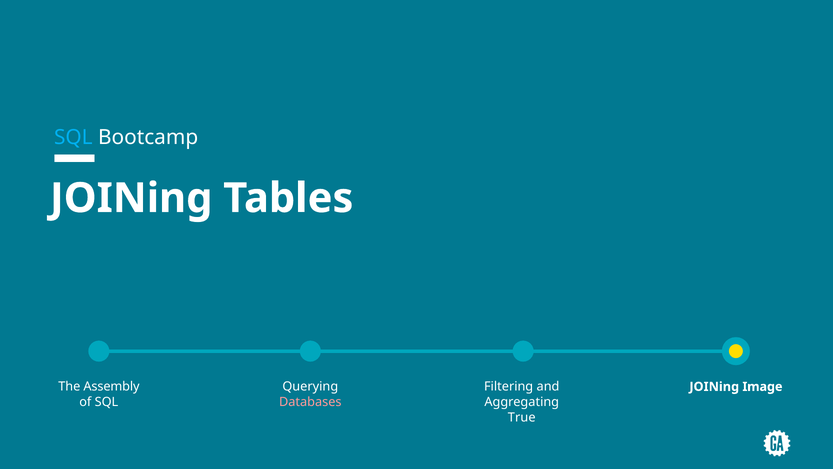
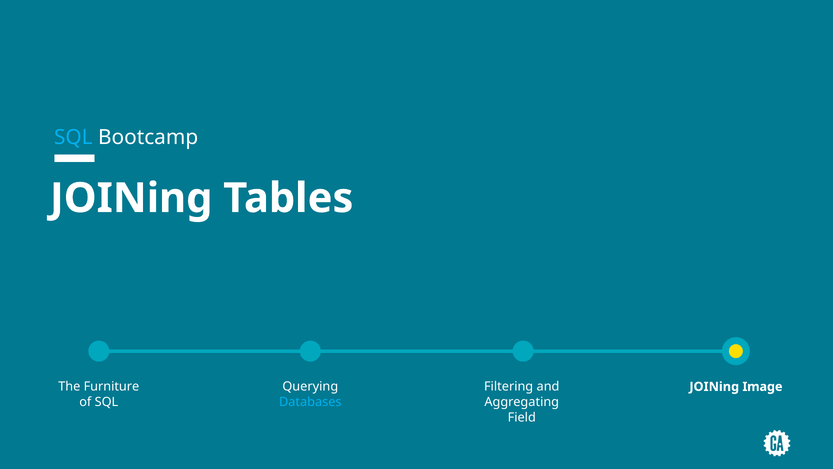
The Assembly: Assembly -> Furniture (111, 386)
Databases colour: pink -> light blue (310, 402)
True: True -> Field (522, 417)
